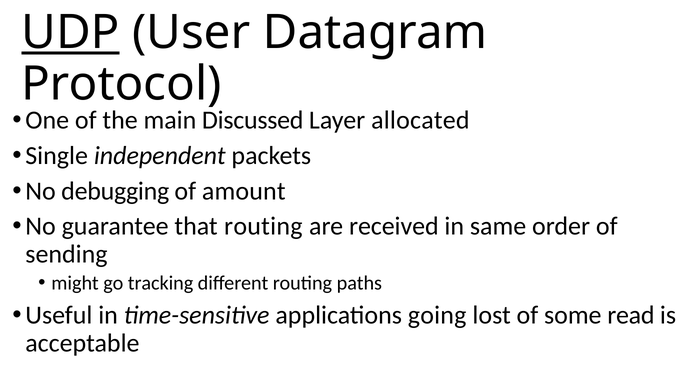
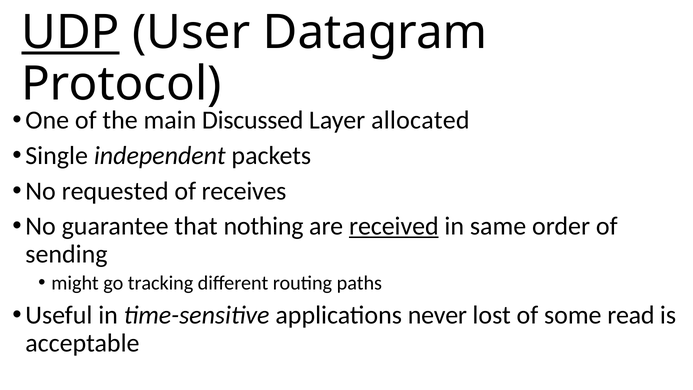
debugging: debugging -> requested (115, 191)
amount: amount -> receives (244, 191)
that routing: routing -> nothing (264, 226)
received underline: none -> present (394, 226)
going: going -> never (437, 315)
